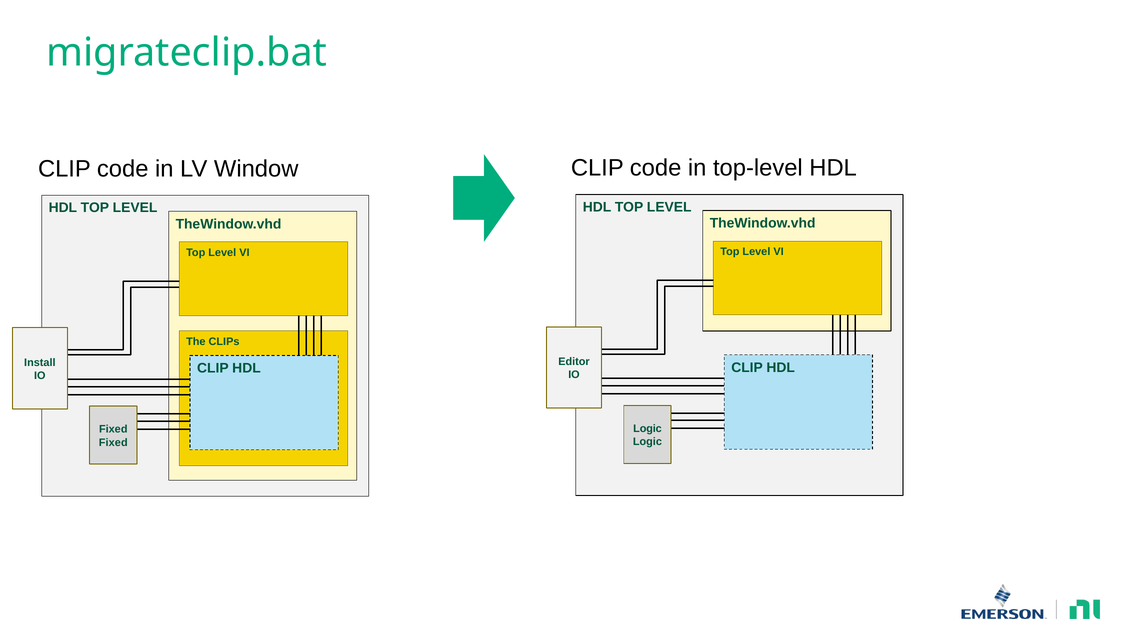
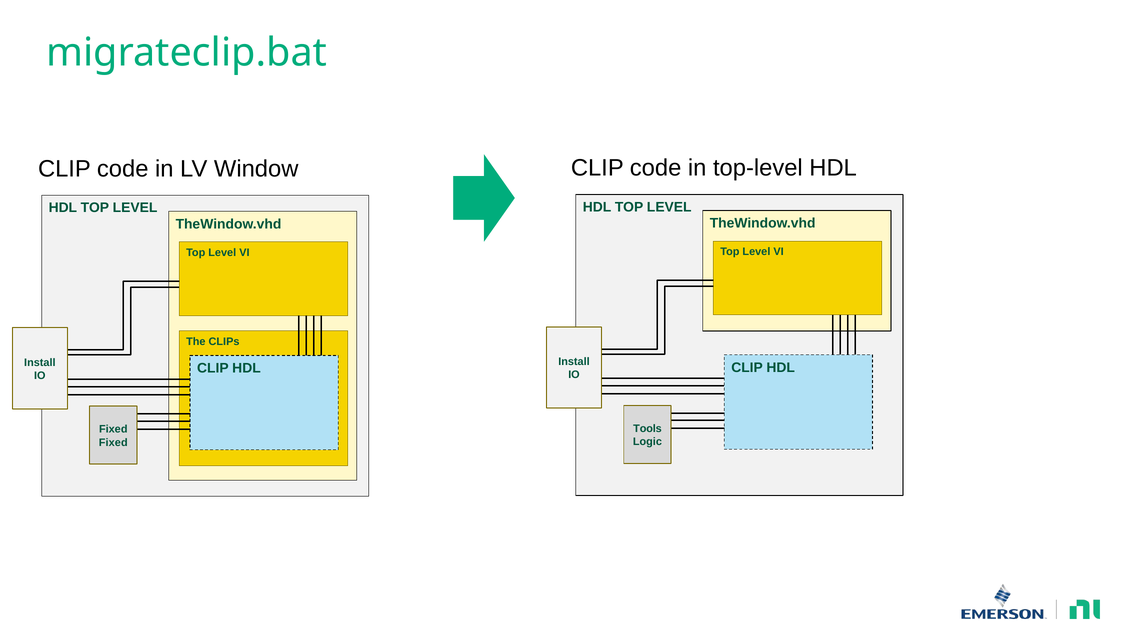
Editor: Editor -> Install (574, 362)
Logic: Logic -> Tools (648, 429)
